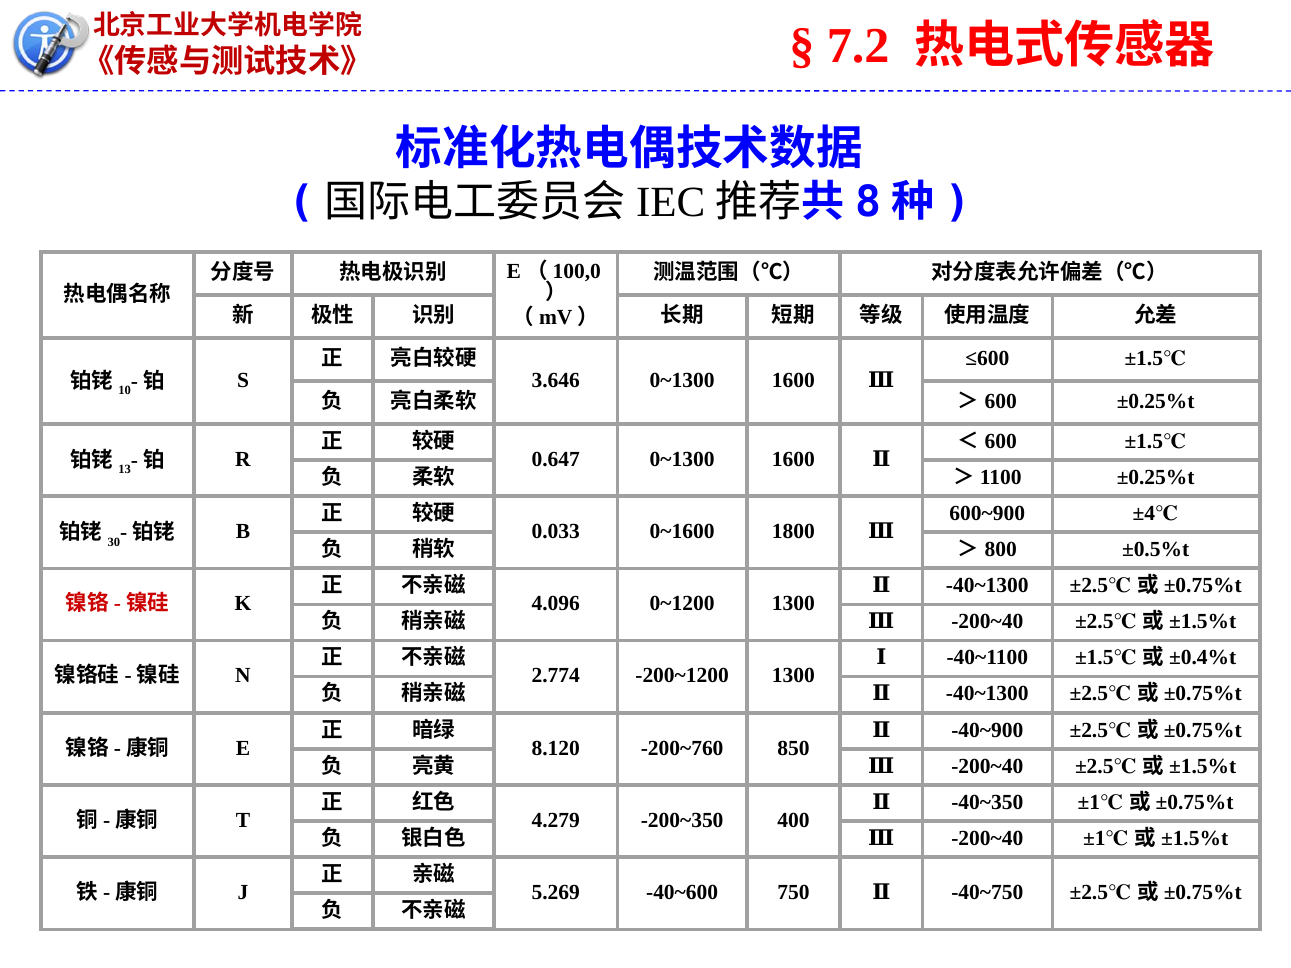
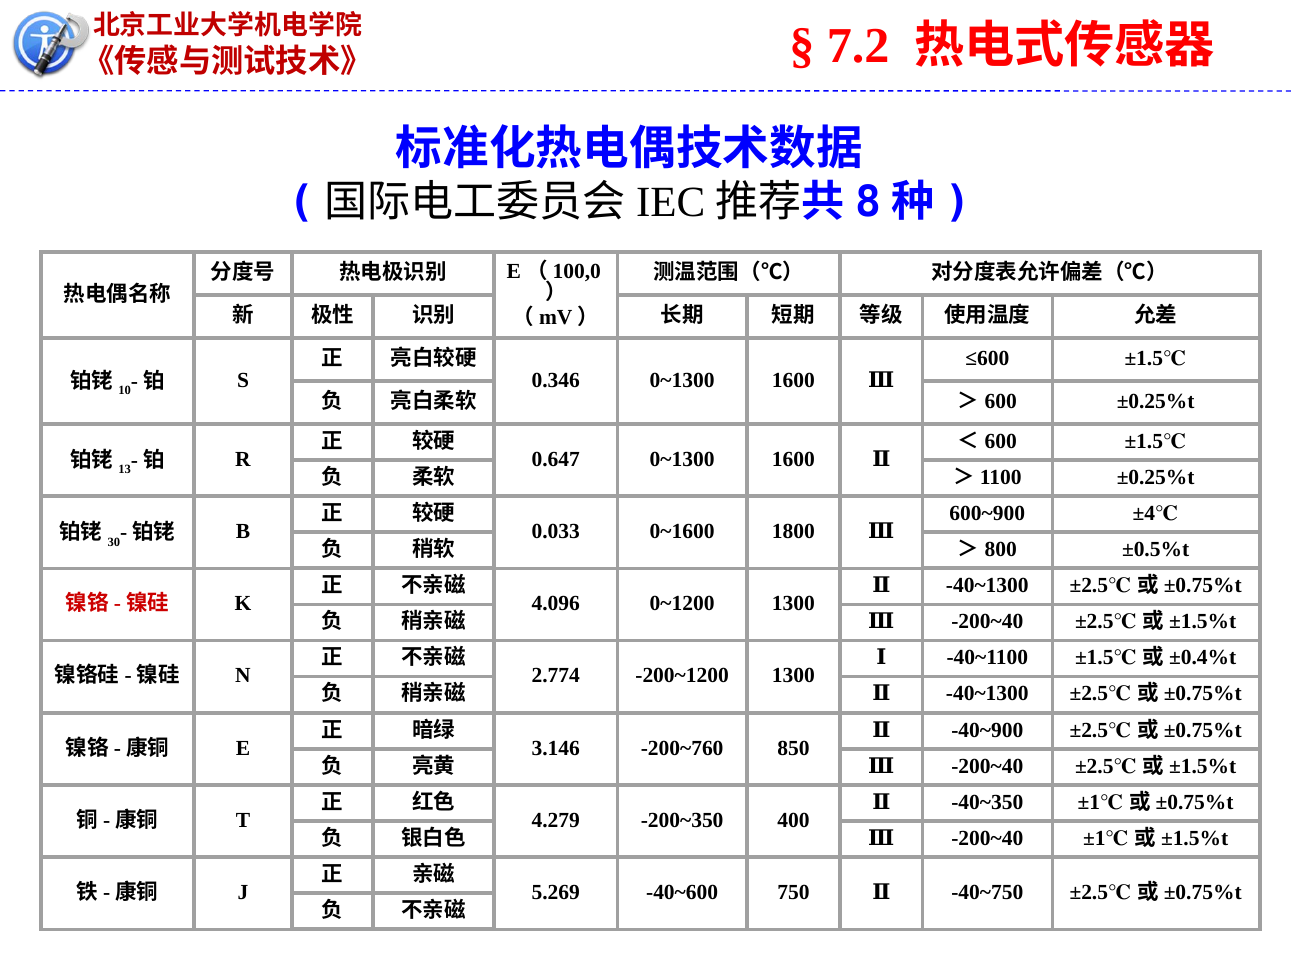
3.646: 3.646 -> 0.346 (556, 380)
8.120: 8.120 -> 3.146 (556, 748)
